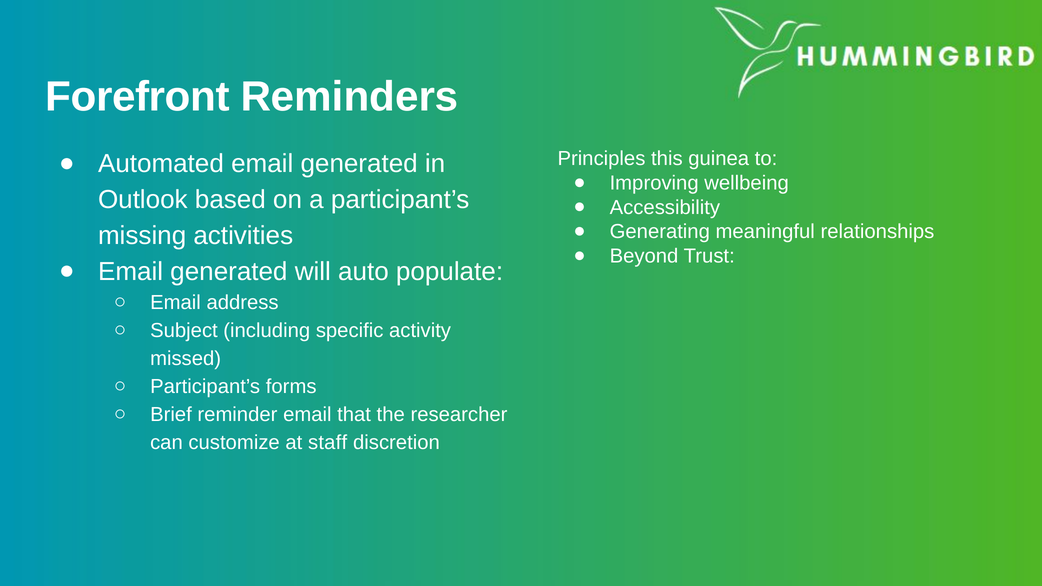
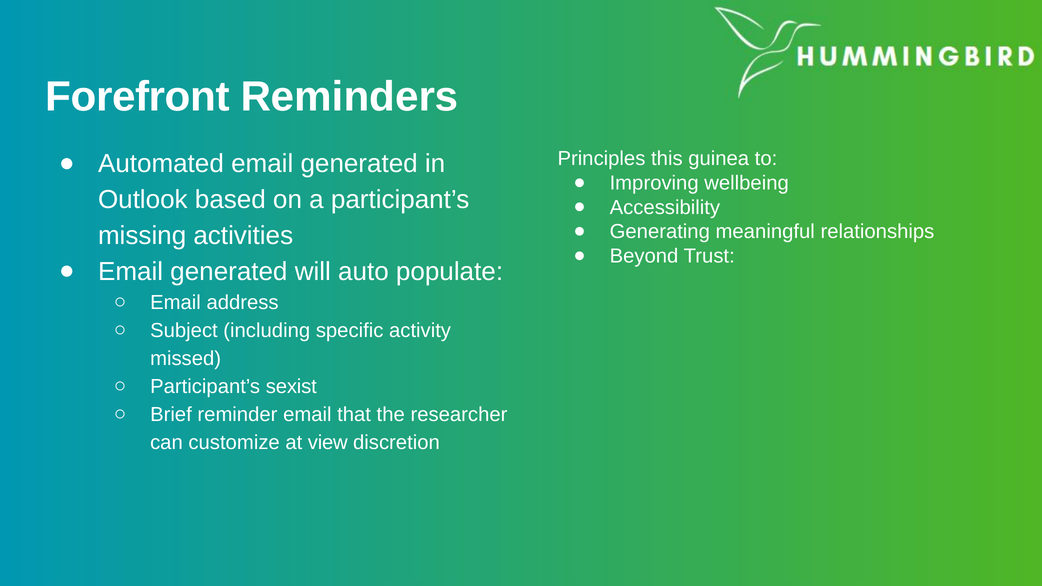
forms: forms -> sexist (291, 387)
staff: staff -> view (328, 443)
